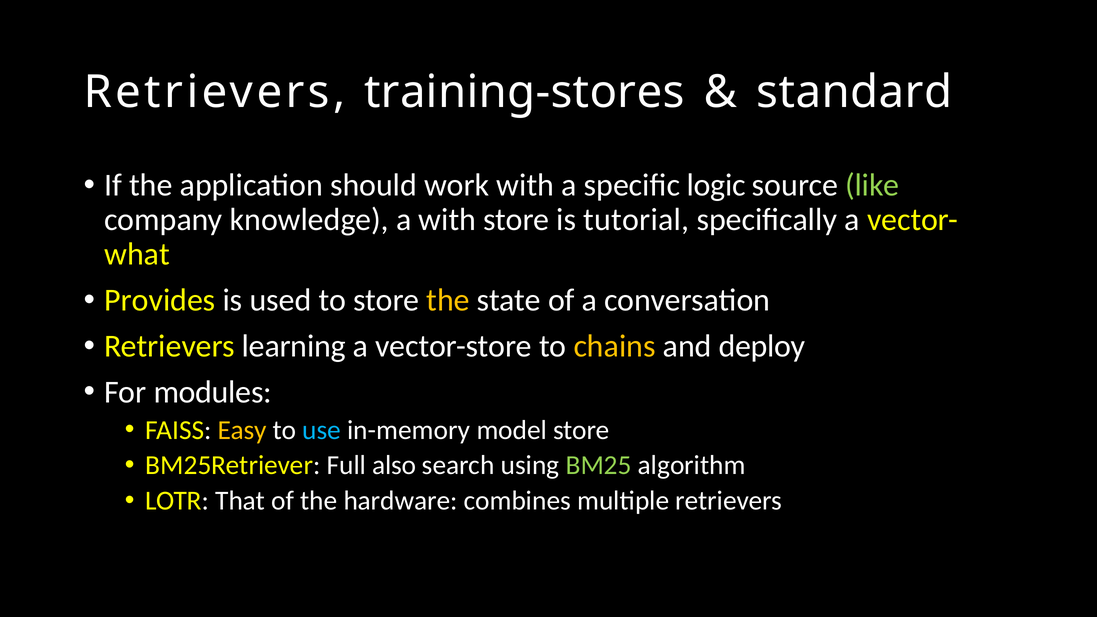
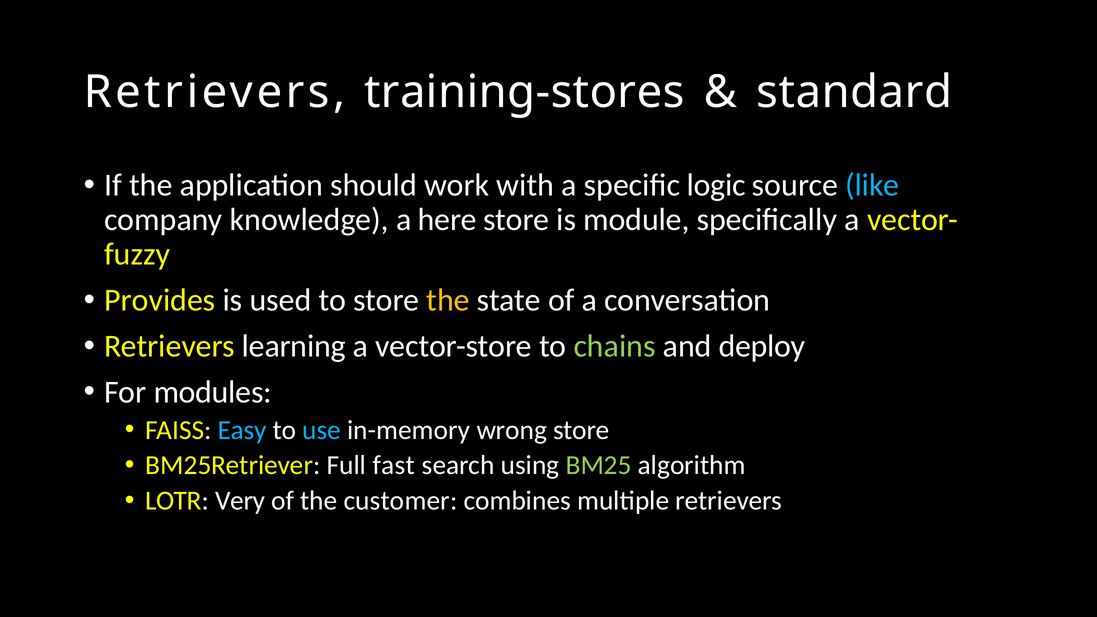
like colour: light green -> light blue (872, 185)
a with: with -> here (447, 220)
tutorial: tutorial -> module (636, 220)
what: what -> fuzzy (137, 254)
chains colour: yellow -> light green (615, 346)
Easy colour: yellow -> light blue (242, 430)
model: model -> wrong (512, 430)
also: also -> fast (394, 465)
That: That -> Very (240, 501)
hardware: hardware -> customer (400, 501)
